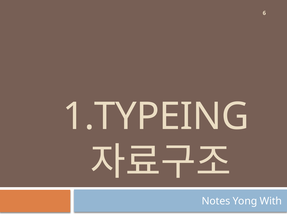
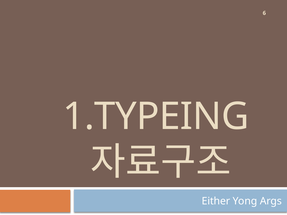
Notes: Notes -> Either (216, 201)
With: With -> Args (271, 201)
